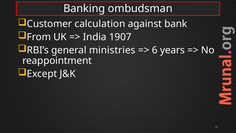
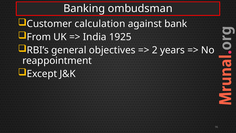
1907: 1907 -> 1925 (120, 37)
ministries: ministries -> objectives (112, 50)
6: 6 -> 2 (155, 50)
